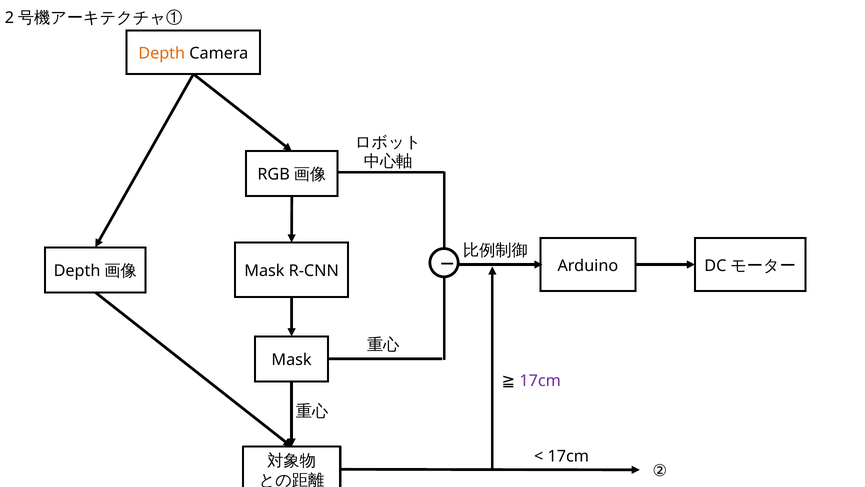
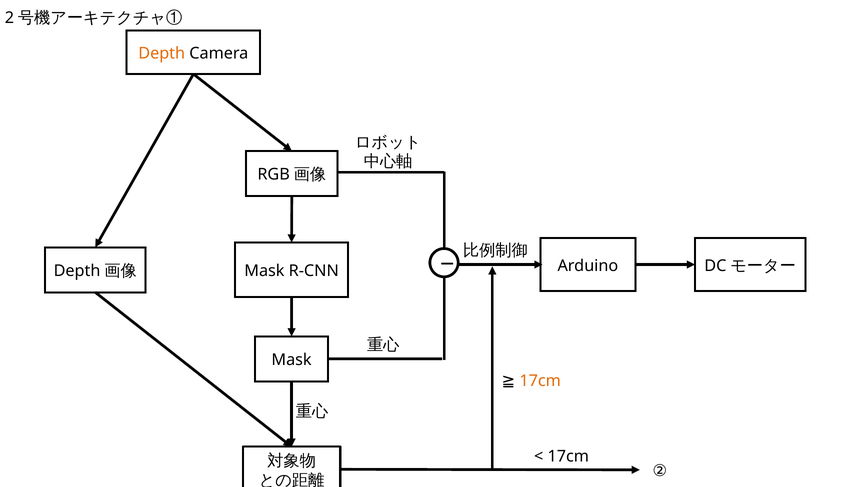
17cm colour: purple -> orange (540, 381)
